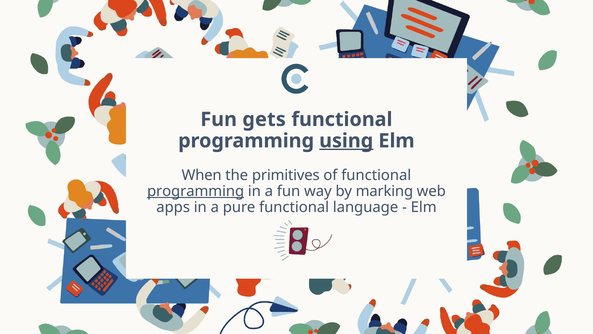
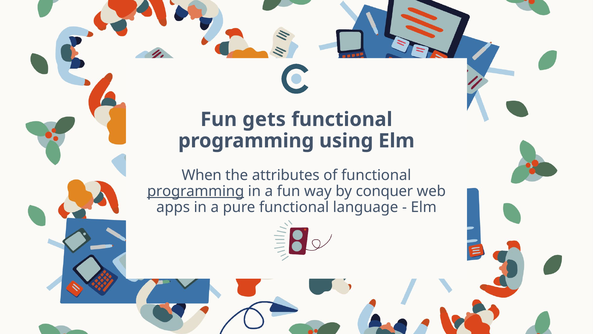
using underline: present -> none (346, 141)
primitives: primitives -> attributes (286, 175)
marking: marking -> conquer (384, 191)
